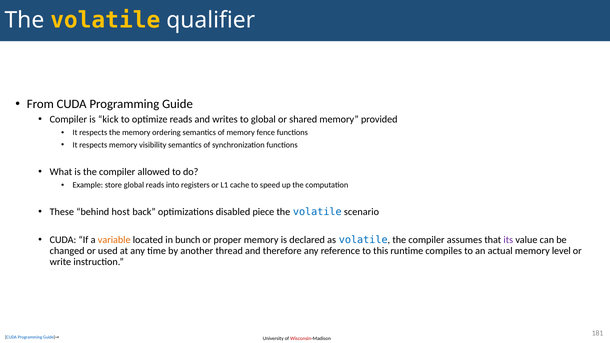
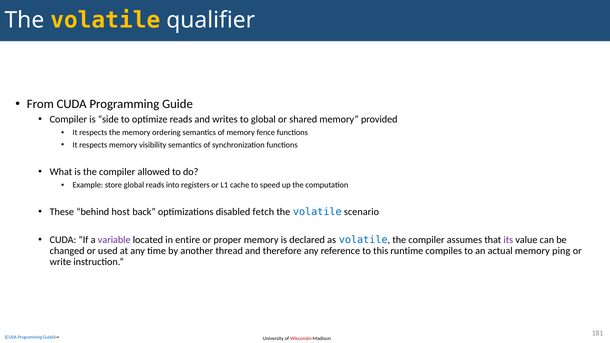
kick: kick -> side (108, 120)
piece: piece -> fetch (263, 212)
variable colour: orange -> purple (114, 240)
bunch: bunch -> entire (188, 240)
level: level -> ping (561, 251)
